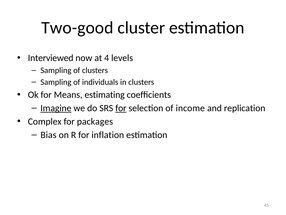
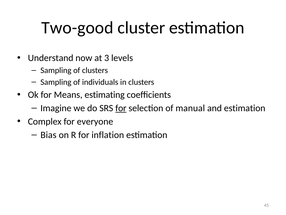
Interviewed: Interviewed -> Understand (51, 58)
4: 4 -> 3 (107, 58)
Imagine underline: present -> none (56, 108)
income: income -> manual (190, 108)
and replication: replication -> estimation (245, 108)
packages: packages -> everyone (95, 121)
